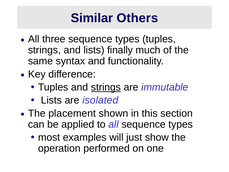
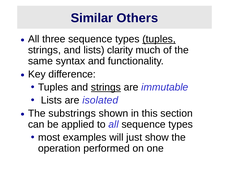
tuples underline: none -> present (159, 39)
finally: finally -> clarity (120, 50)
placement: placement -> substrings (72, 113)
